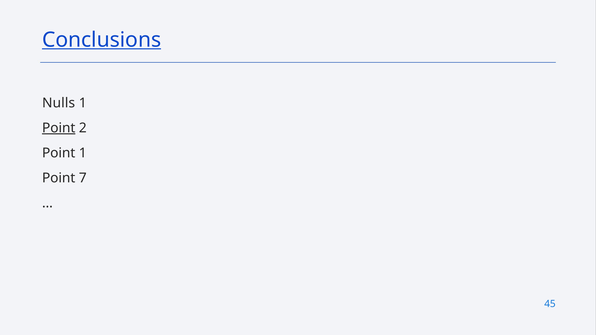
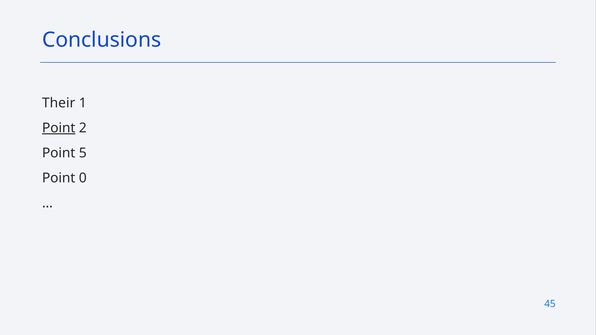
Conclusions underline: present -> none (102, 40)
Nulls: Nulls -> Their (59, 103)
Point 1: 1 -> 5 (83, 153)
7: 7 -> 0 (83, 178)
